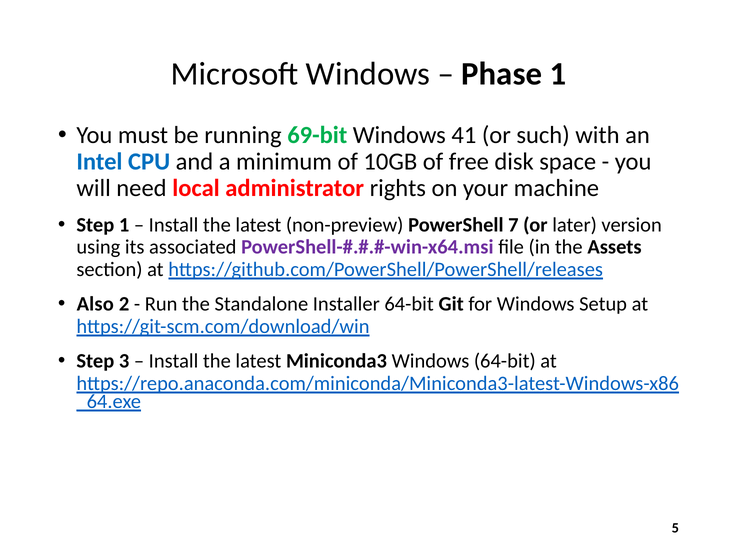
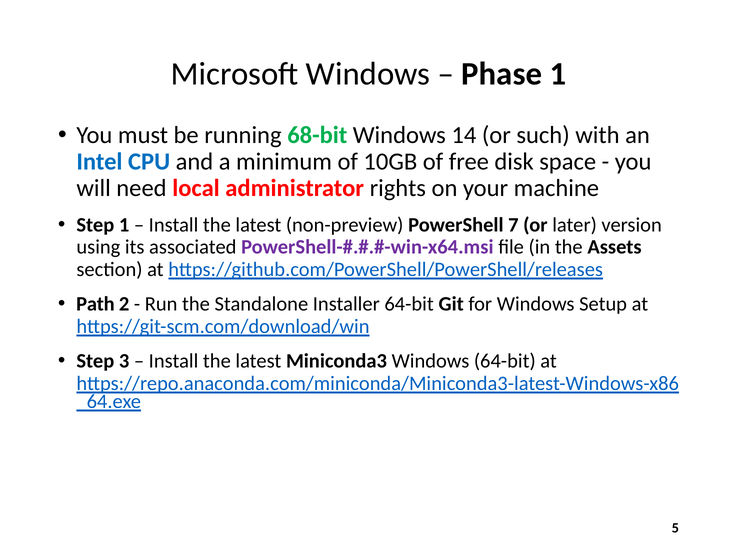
69-bit: 69-bit -> 68-bit (317, 135)
41: 41 -> 14 (464, 135)
Also: Also -> Path (95, 304)
